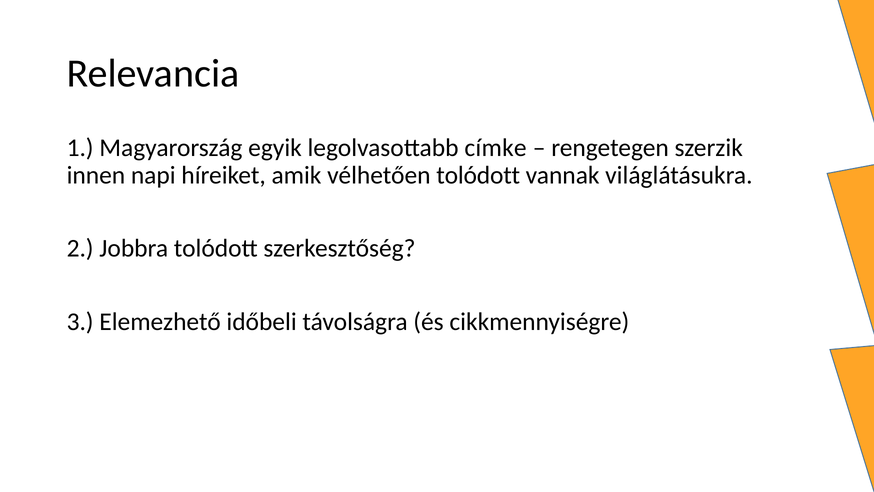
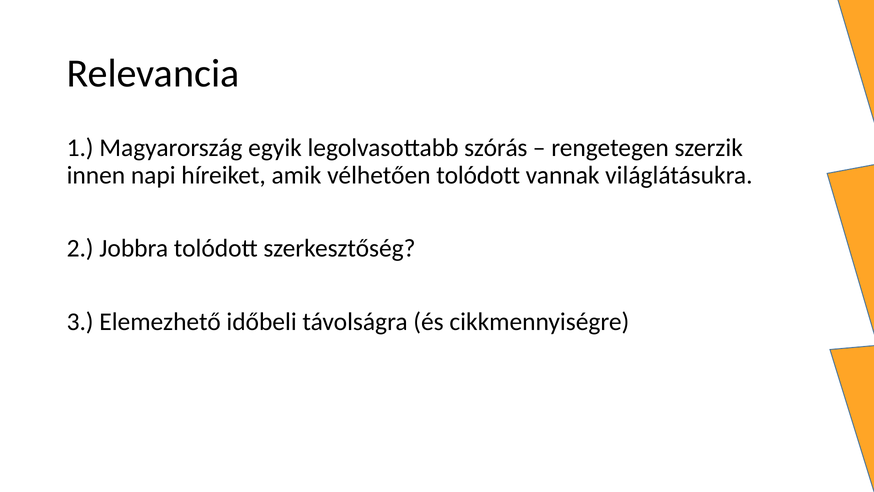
címke: címke -> szórás (496, 148)
